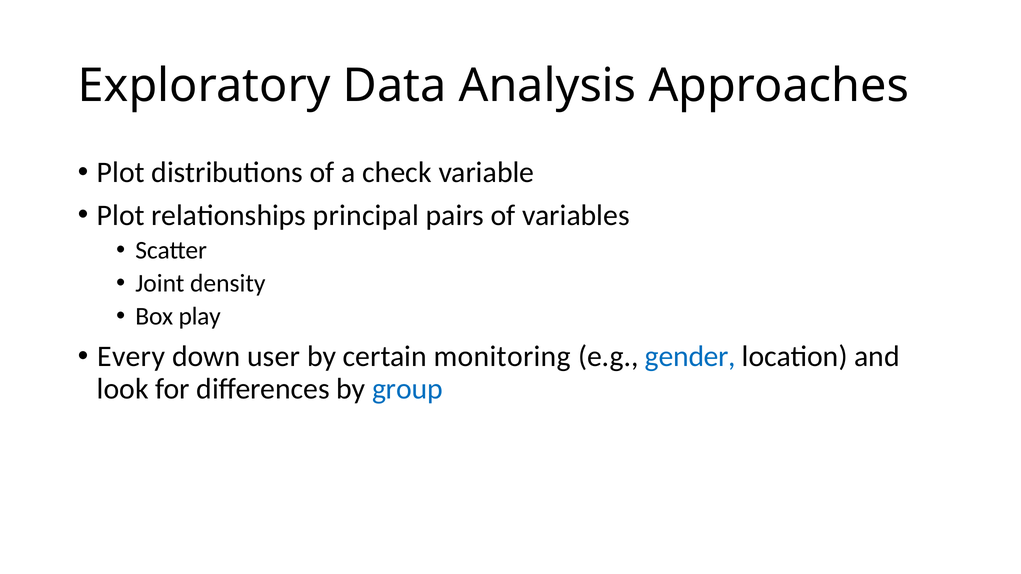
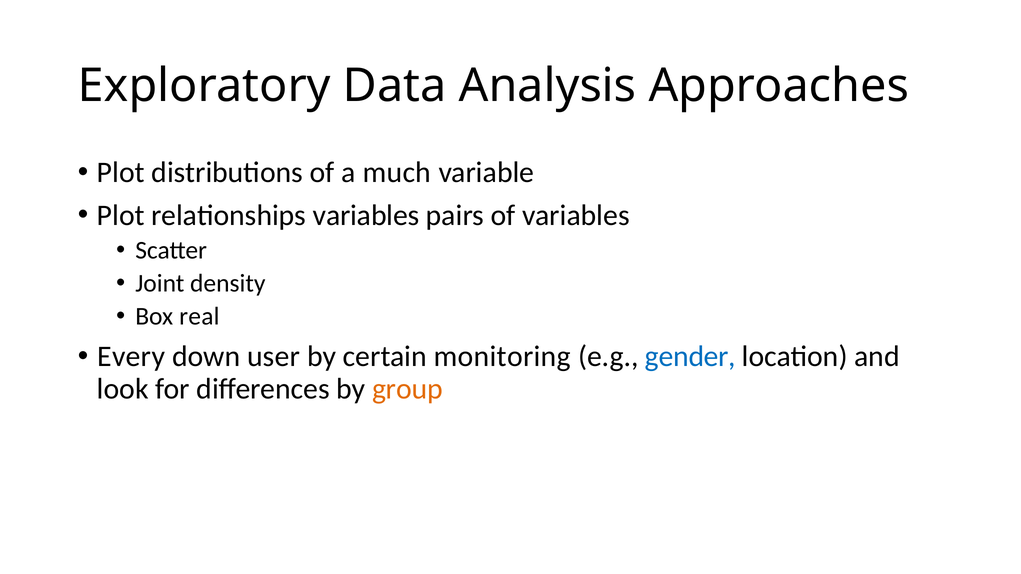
check: check -> much (397, 173)
relationships principal: principal -> variables (366, 215)
play: play -> real (199, 316)
group colour: blue -> orange (407, 389)
